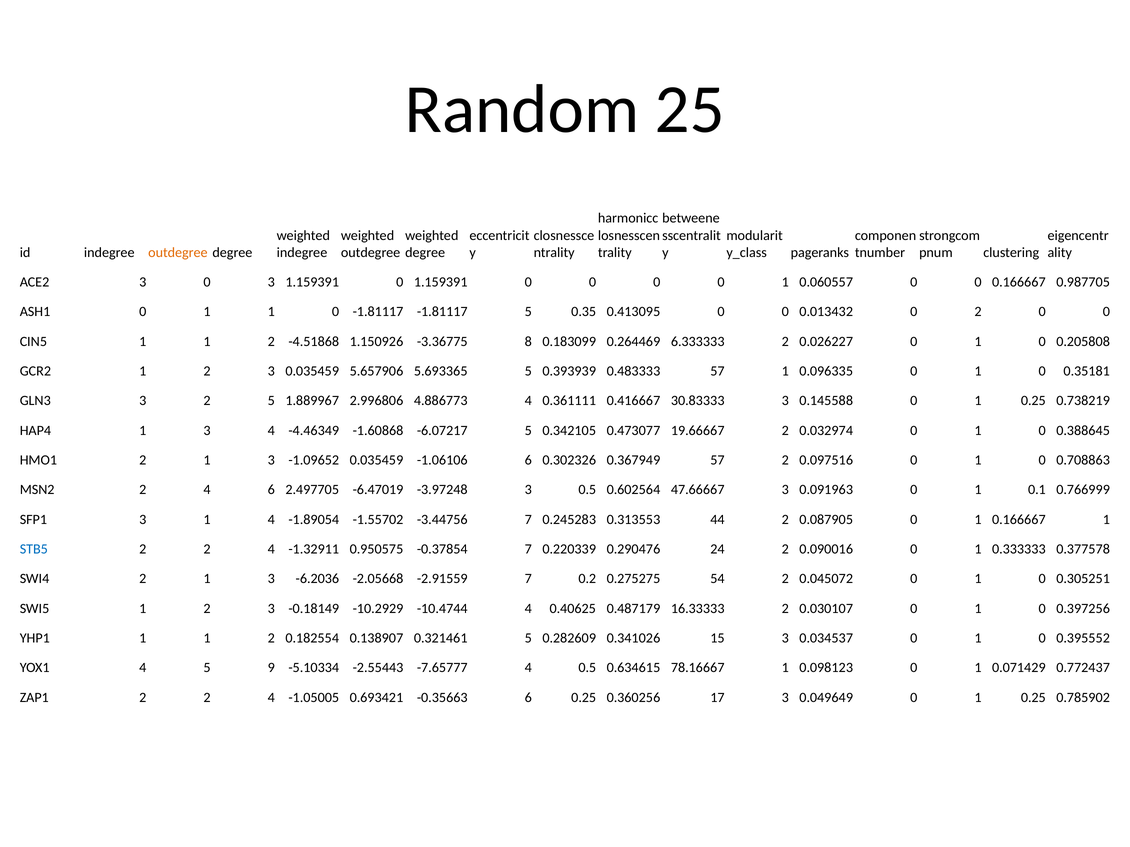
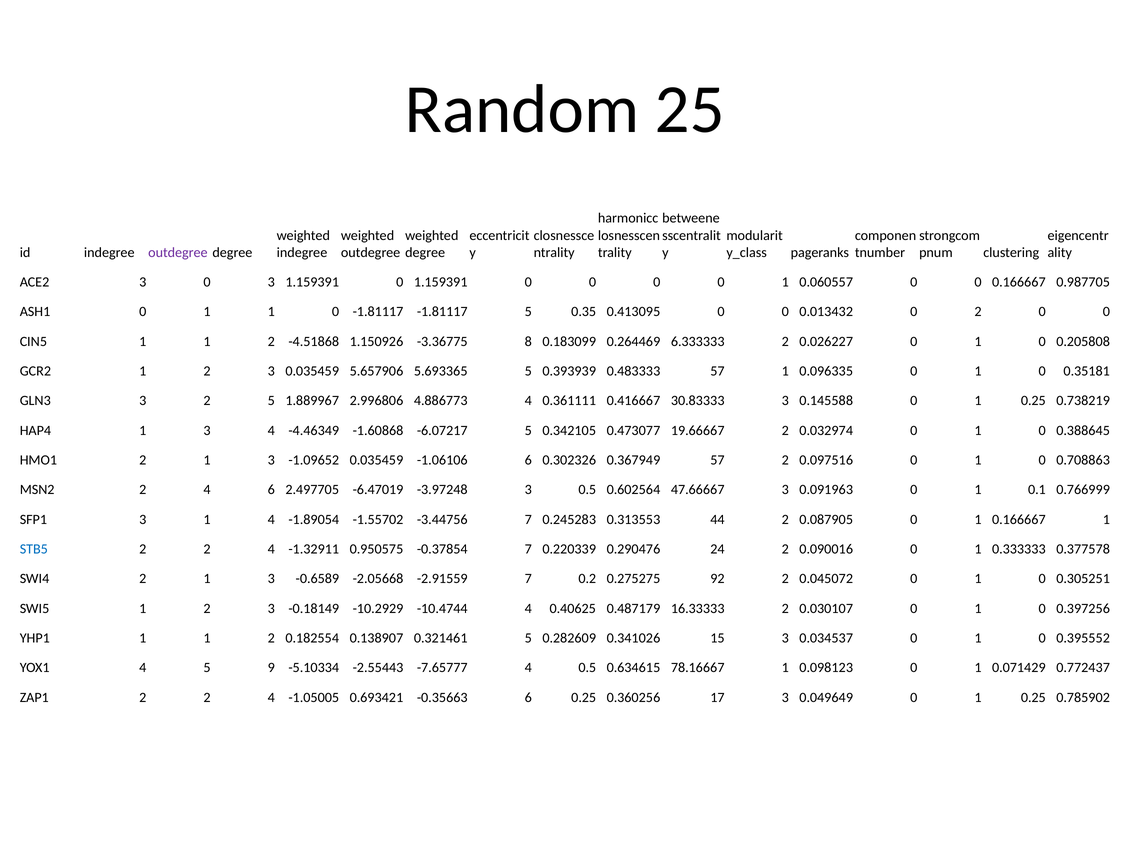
outdegree colour: orange -> purple (178, 253)
-6.2036: -6.2036 -> -0.6589 (317, 579)
54: 54 -> 92 (717, 579)
